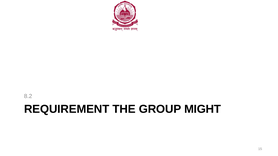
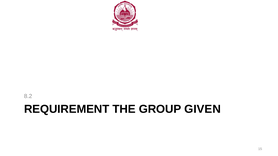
MIGHT: MIGHT -> GIVEN (203, 109)
